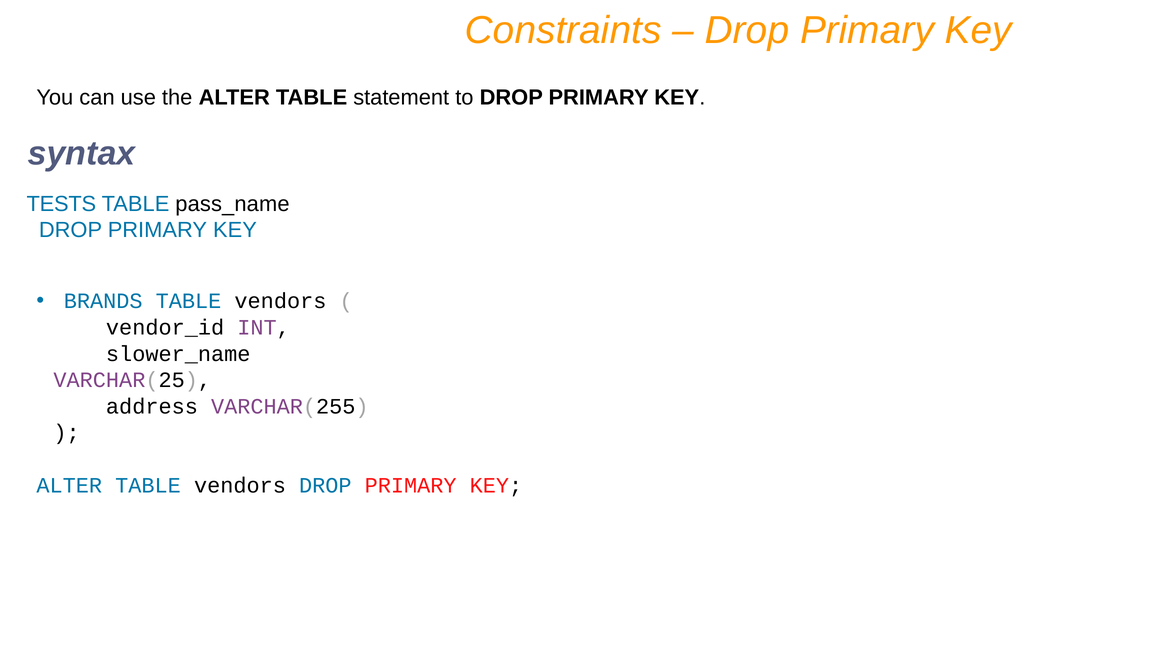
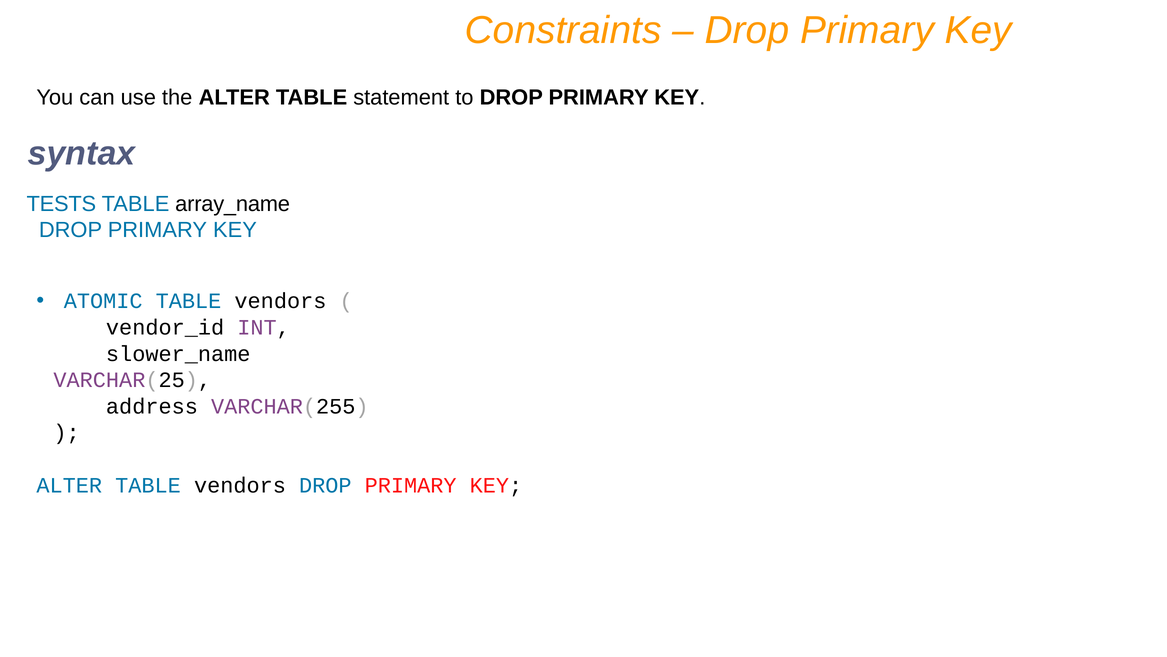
pass_name: pass_name -> array_name (233, 204)
BRANDS: BRANDS -> ATOMIC (103, 301)
